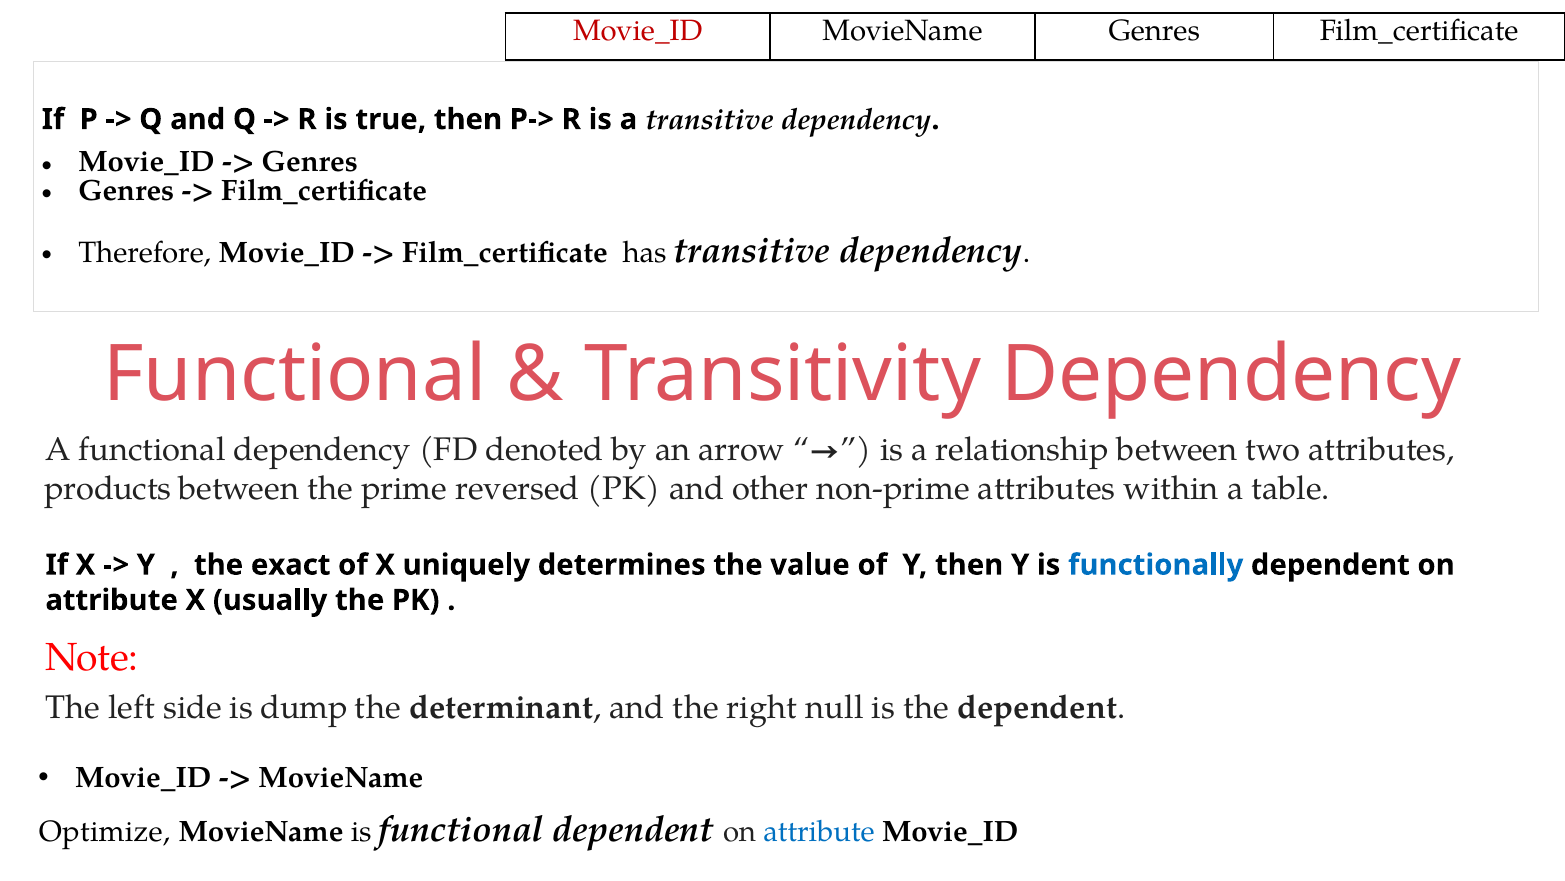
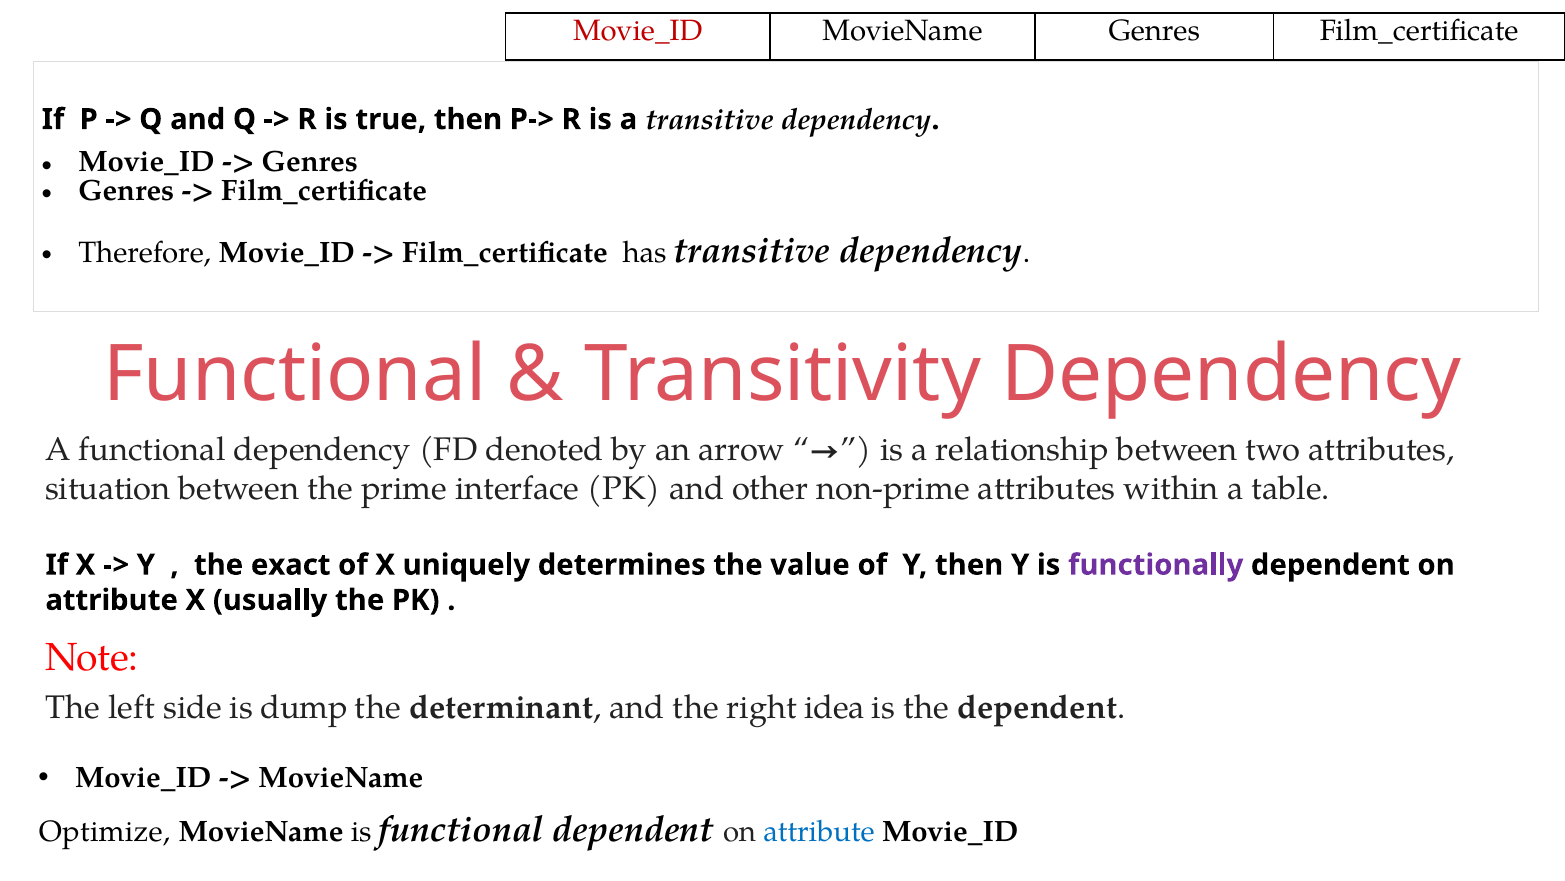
products: products -> situation (108, 488)
reversed: reversed -> interface (518, 488)
functionally colour: blue -> purple (1156, 565)
null: null -> idea (835, 708)
